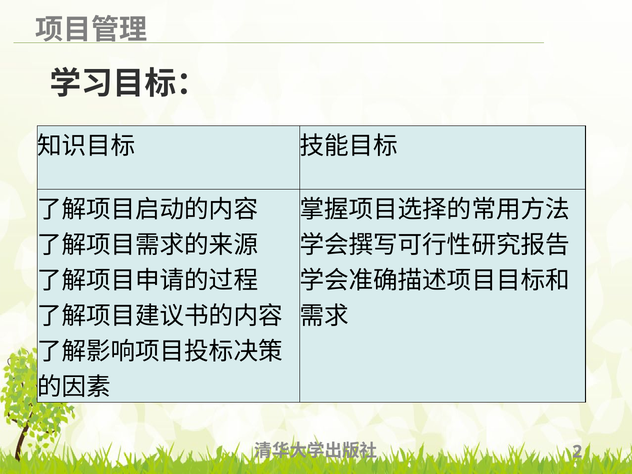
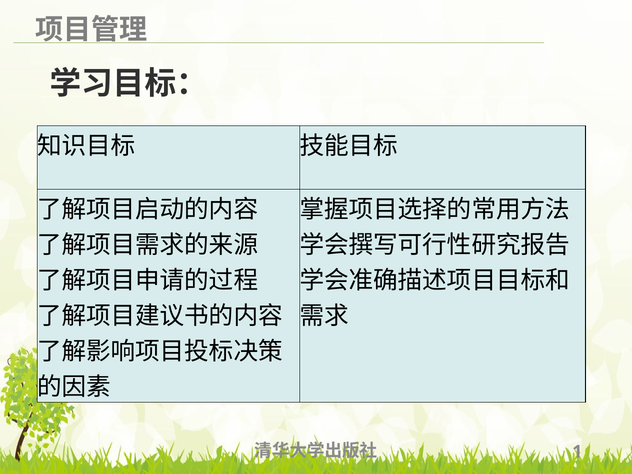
2: 2 -> 1 (577, 452)
